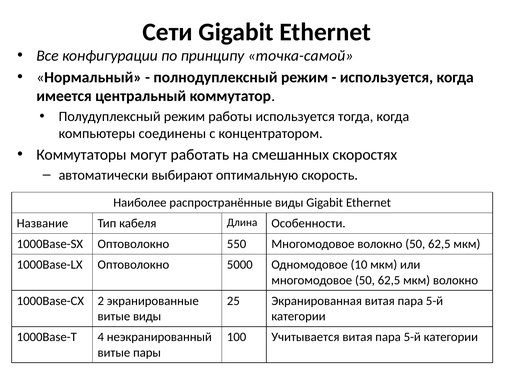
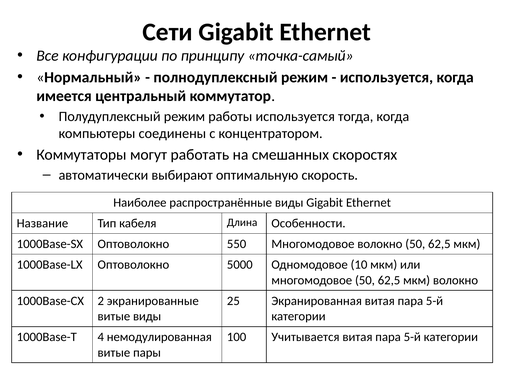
точка-самой: точка-самой -> точка-самый (301, 56)
неэкранированный: неэкранированный -> немодулированная (159, 337)
